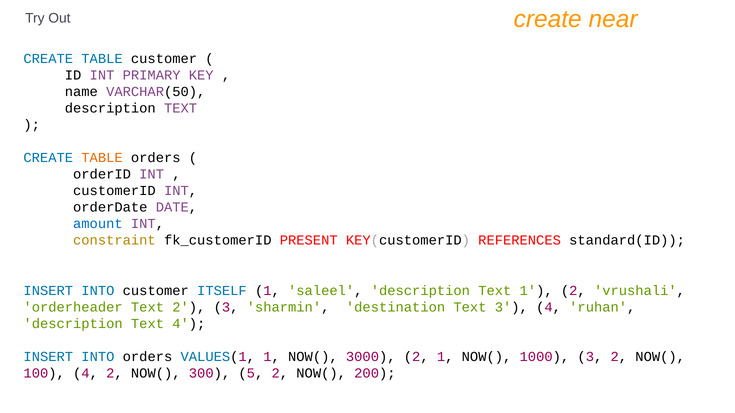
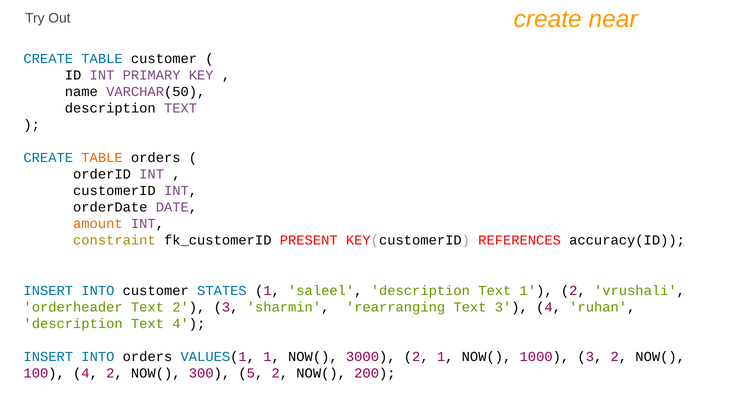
amount colour: blue -> orange (98, 224)
standard(ID: standard(ID -> accuracy(ID (627, 241)
ITSELF: ITSELF -> STATES (222, 291)
destination: destination -> rearranging (396, 308)
